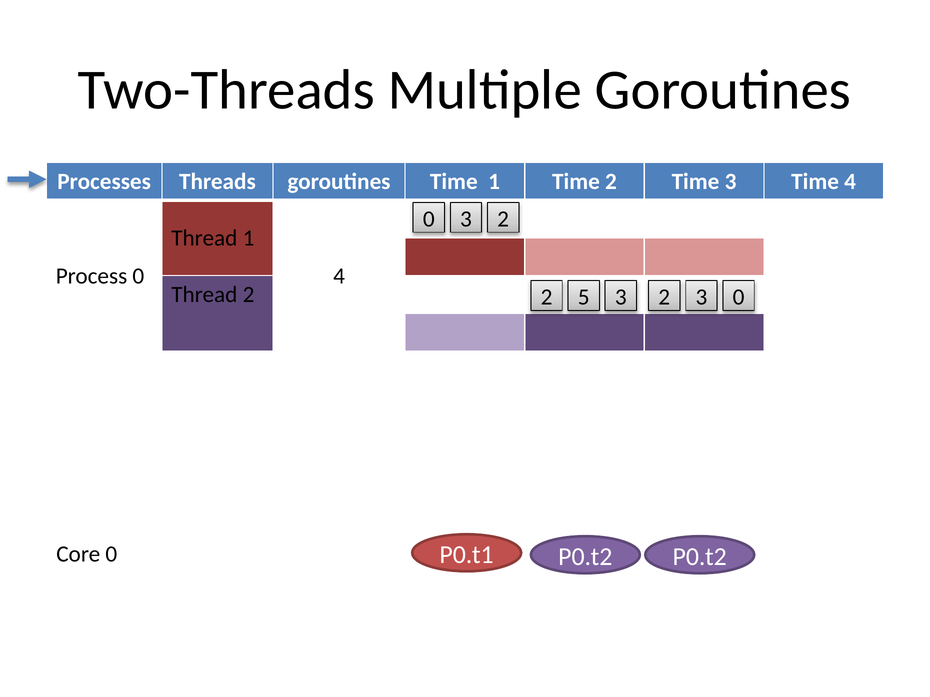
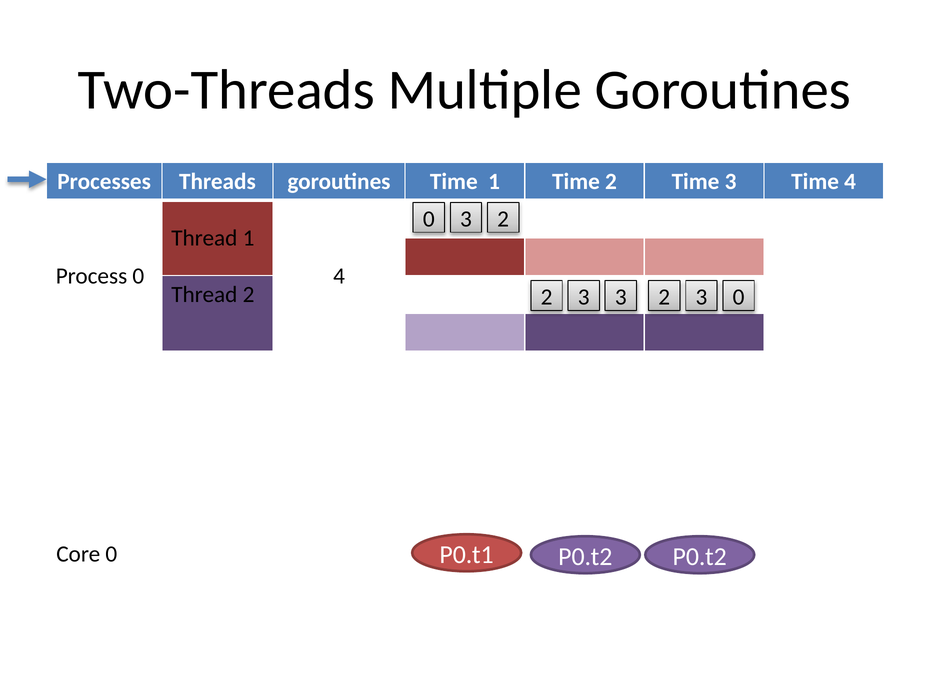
5: 5 -> 3 (584, 297)
